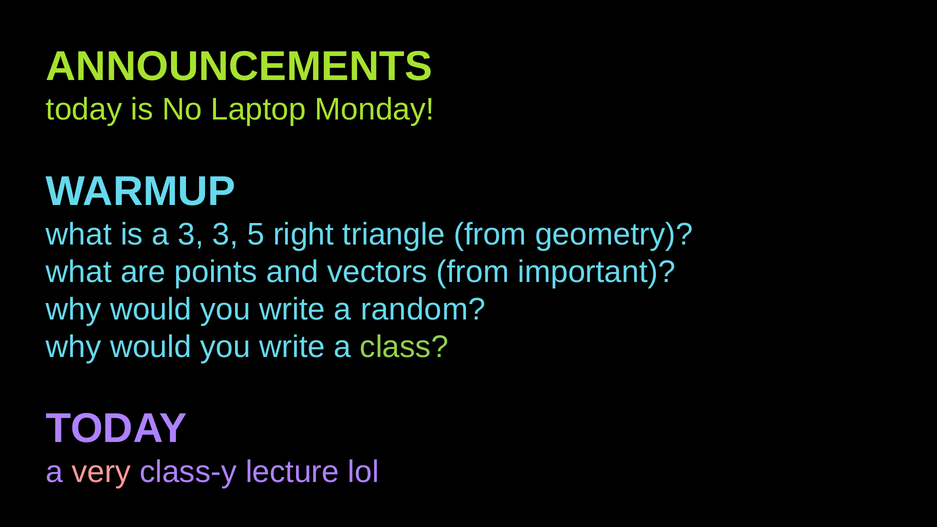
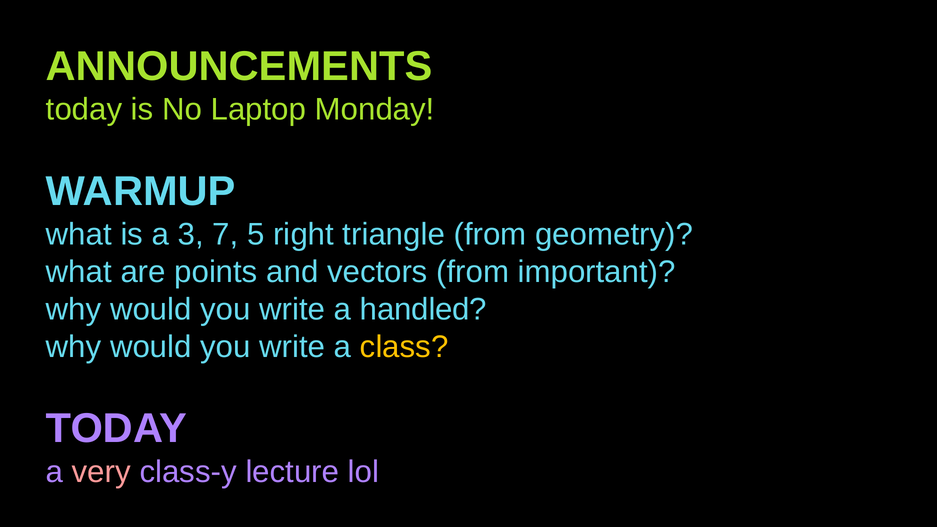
3 3: 3 -> 7 (225, 234)
random: random -> handled (423, 309)
class colour: light green -> yellow (404, 347)
